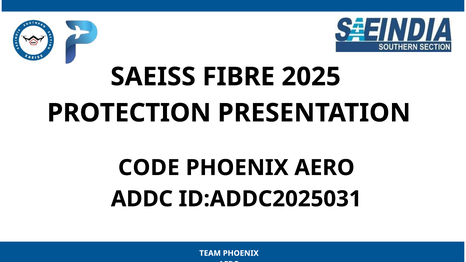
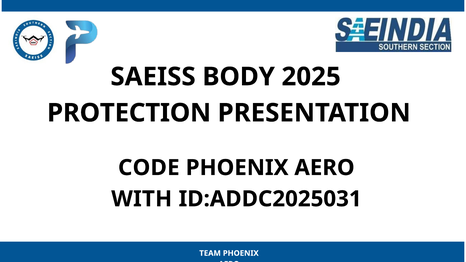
FIBRE: FIBRE -> BODY (239, 77)
ADDC: ADDC -> WITH (142, 199)
